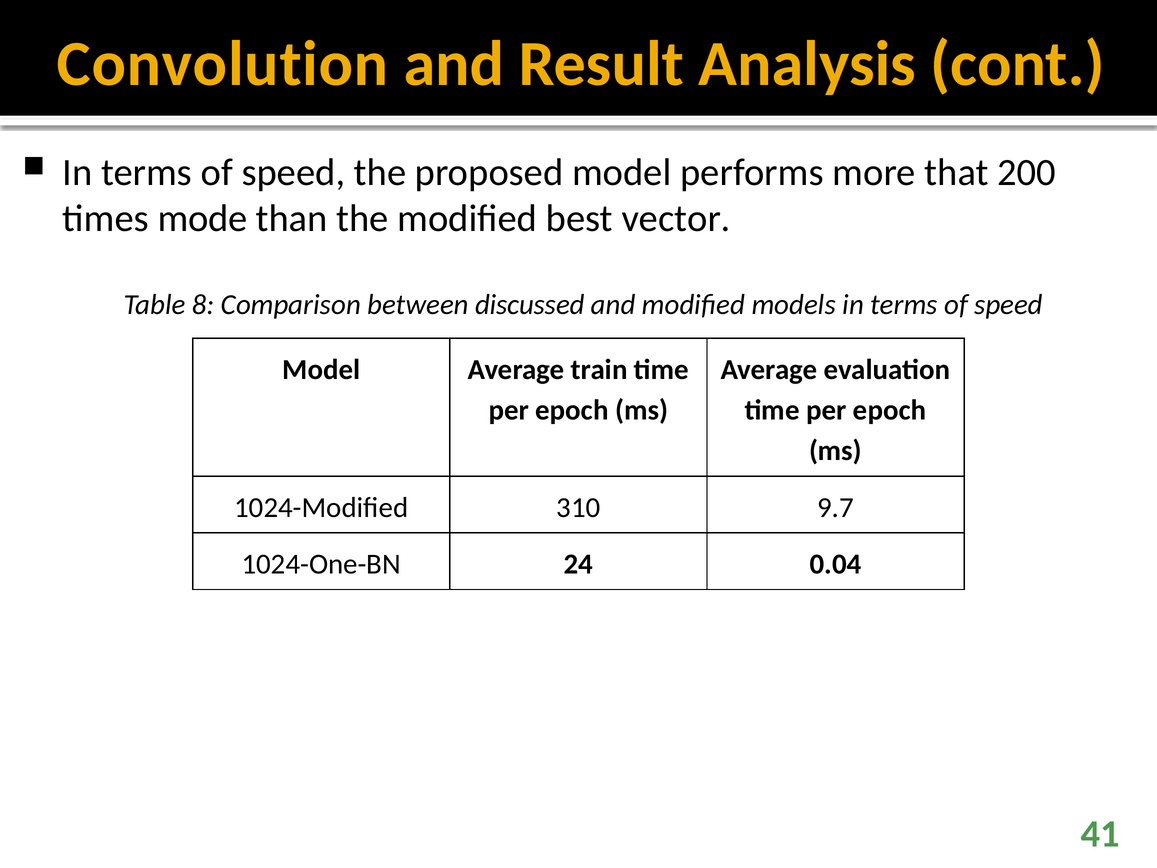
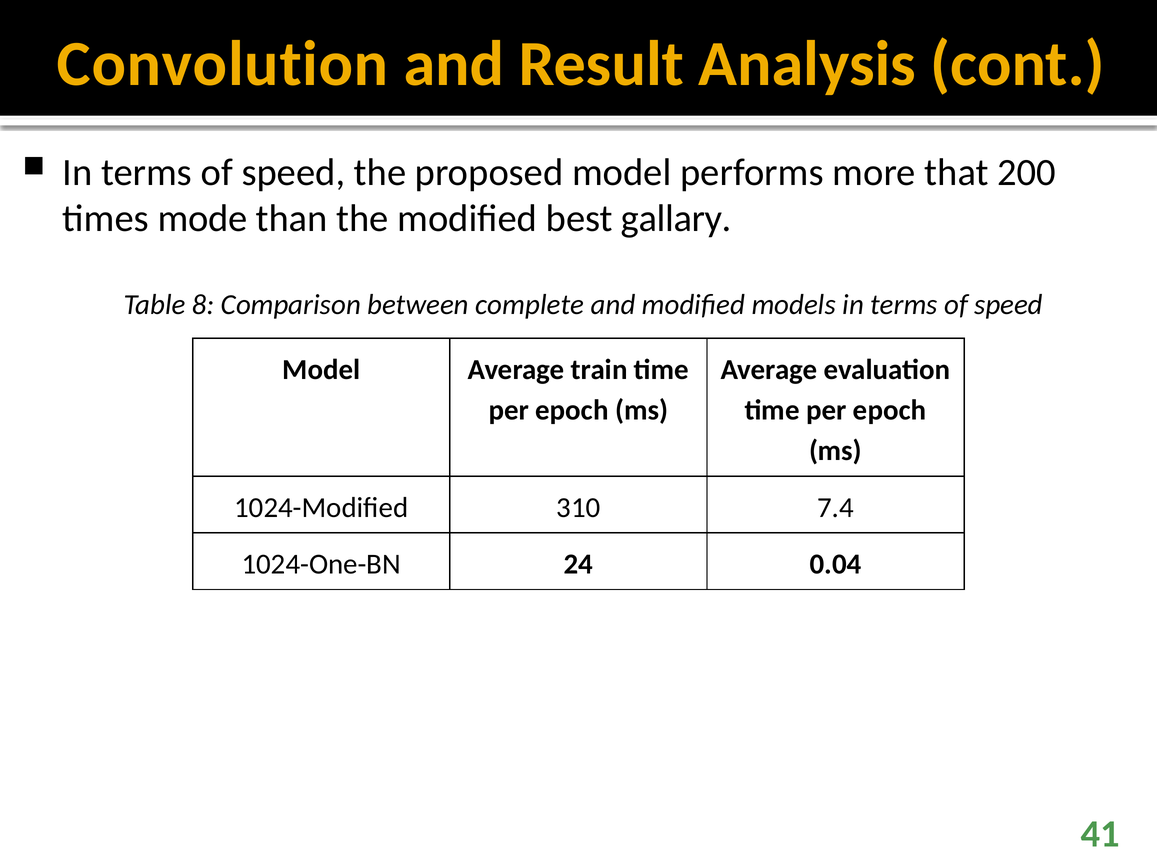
vector: vector -> gallary (676, 219)
discussed: discussed -> complete (530, 305)
9.7: 9.7 -> 7.4 (836, 507)
